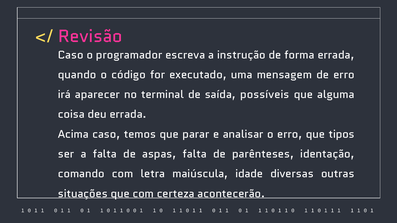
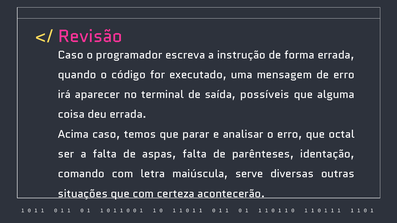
tipos: tipos -> octal (342, 134)
idade: idade -> serve (249, 174)
